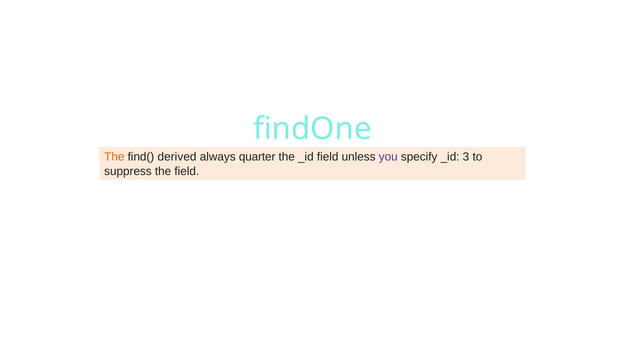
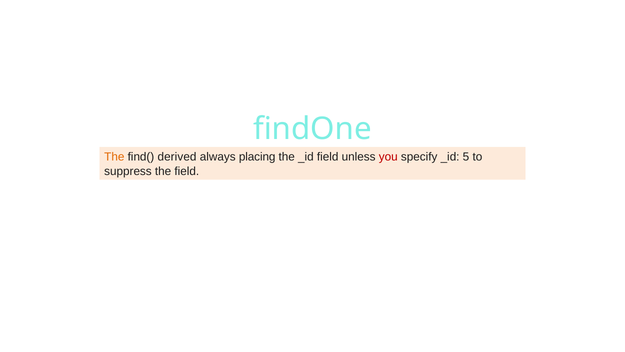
quarter: quarter -> placing (257, 157)
you colour: purple -> red (388, 157)
3: 3 -> 5 (466, 157)
